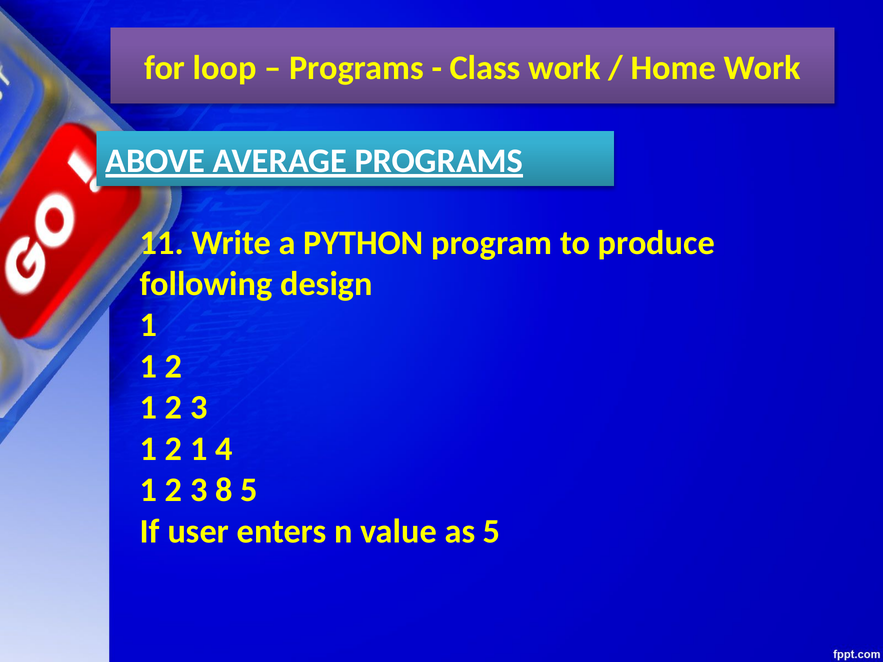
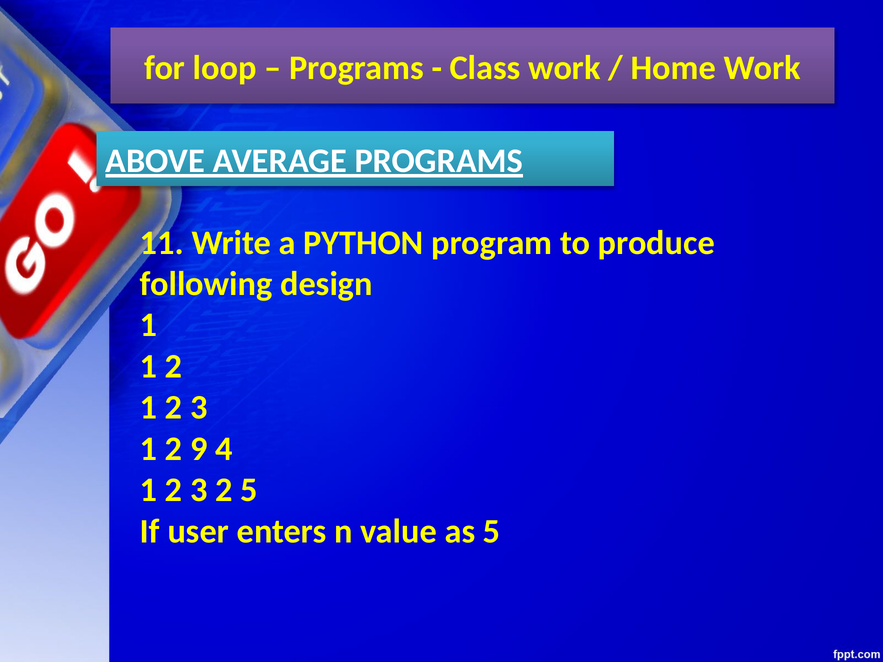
1: 1 -> 9 (199, 449)
3 8: 8 -> 2 (224, 490)
